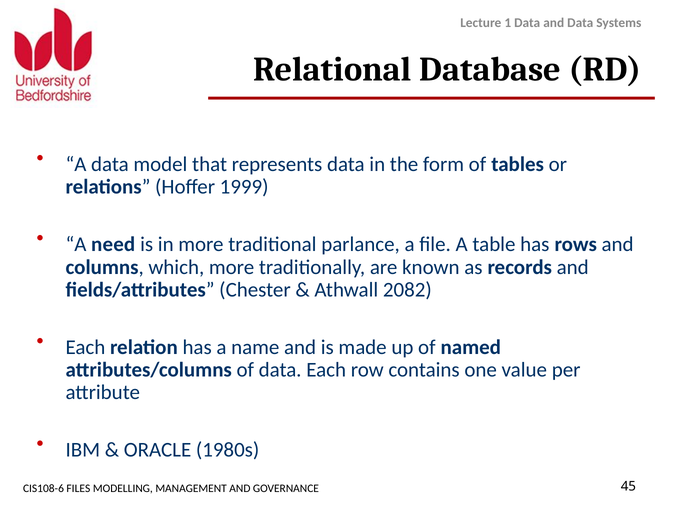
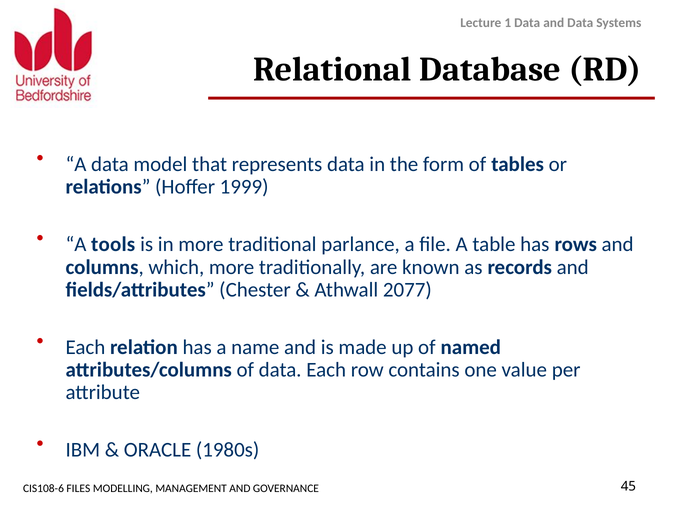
need: need -> tools (113, 245)
2082: 2082 -> 2077 (407, 290)
